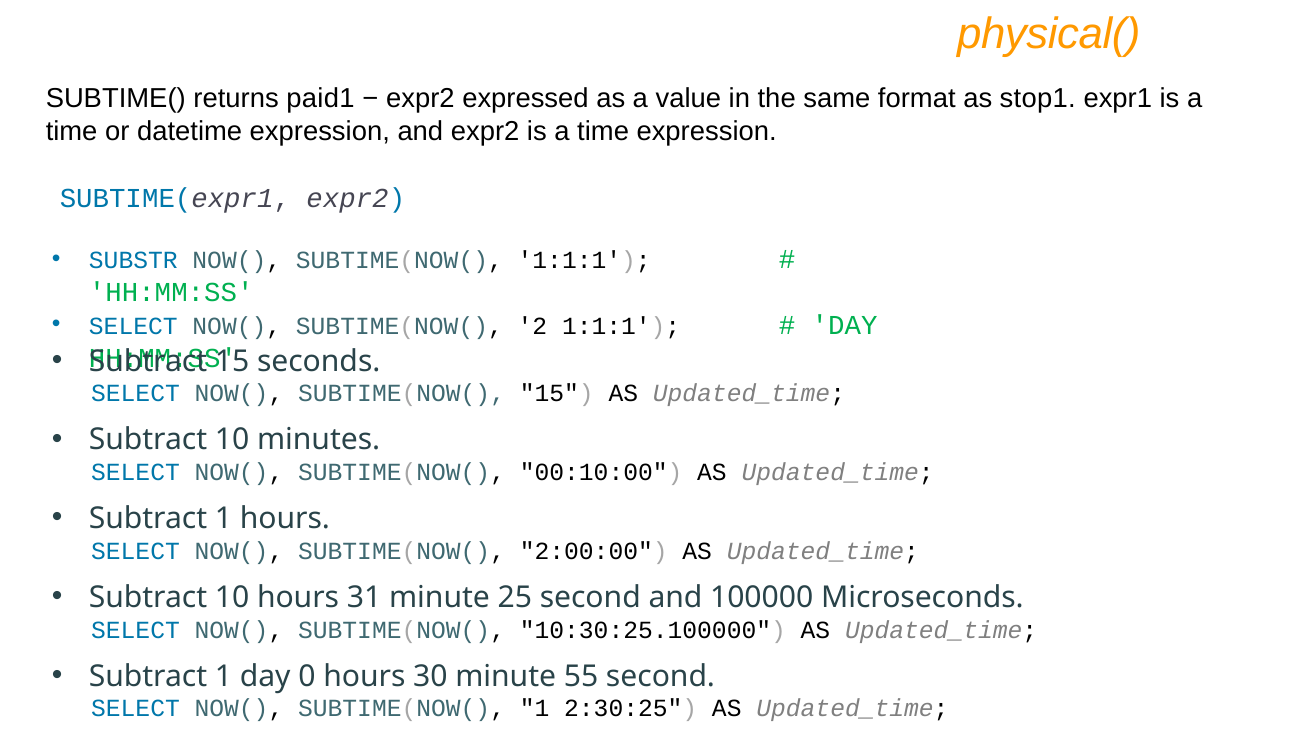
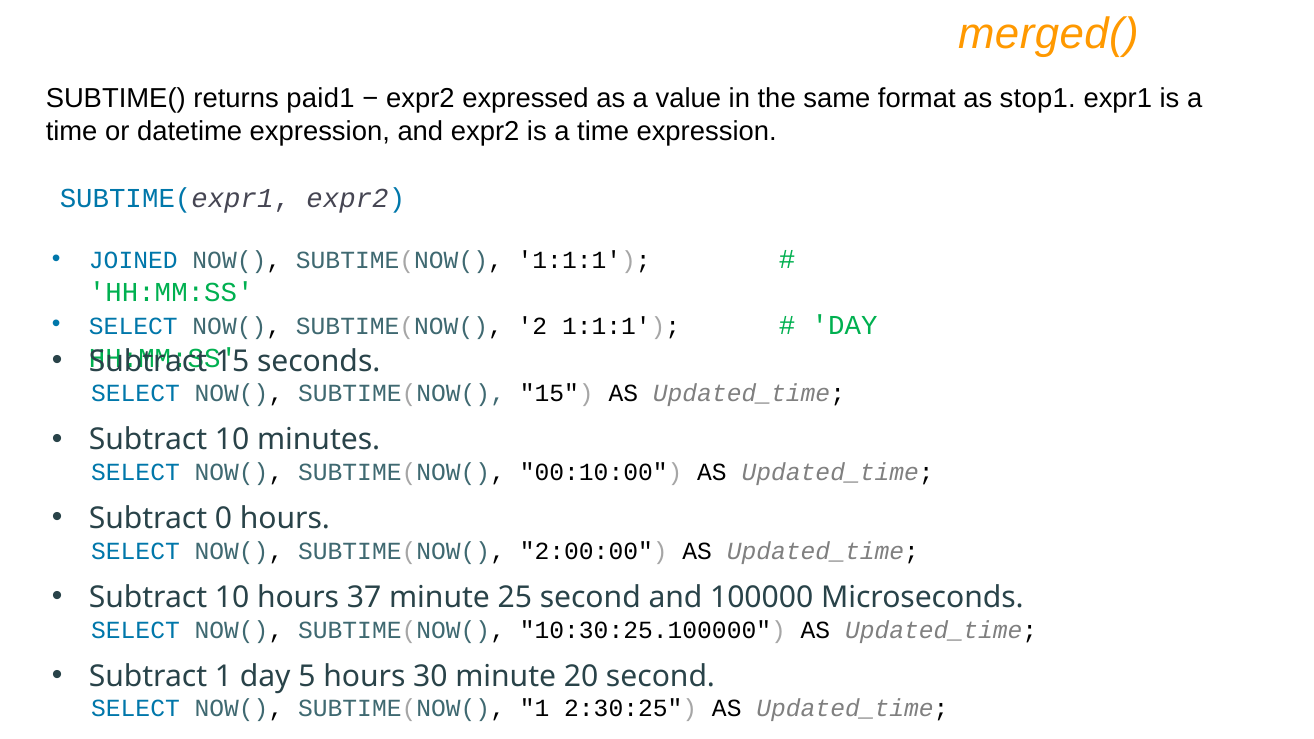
physical(: physical( -> merged( (1048, 34)
SUBSTR: SUBSTR -> JOINED (133, 261)
1: 1 -> 0 (224, 519)
31: 31 -> 37 (364, 598)
0: 0 -> 5 (307, 676)
55: 55 -> 20 (581, 676)
